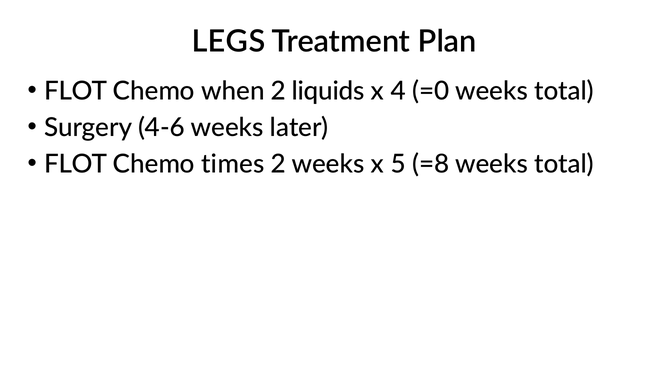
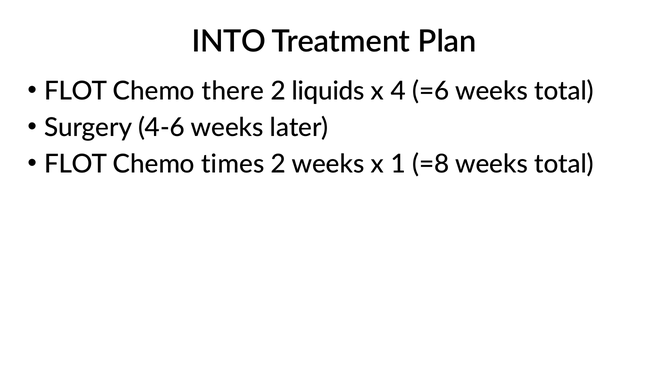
LEGS: LEGS -> INTO (229, 41)
when: when -> there (233, 91)
=0: =0 -> =6 (431, 91)
5: 5 -> 1 (398, 164)
